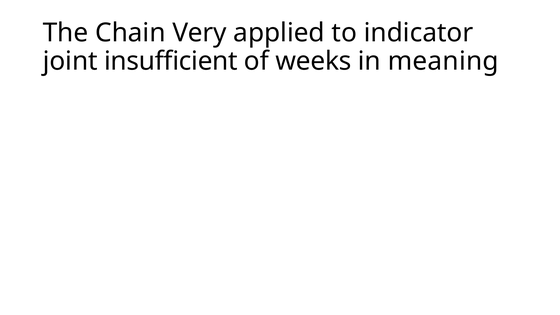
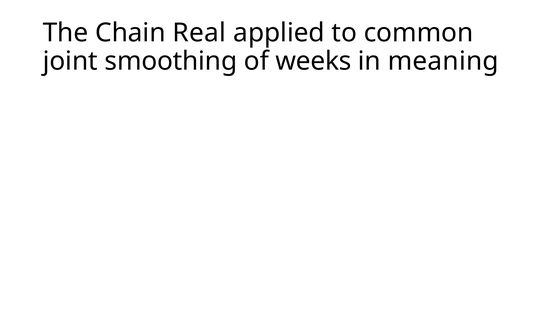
Very: Very -> Real (199, 33)
indicator: indicator -> common (419, 33)
insufficient: insufficient -> smoothing (171, 61)
